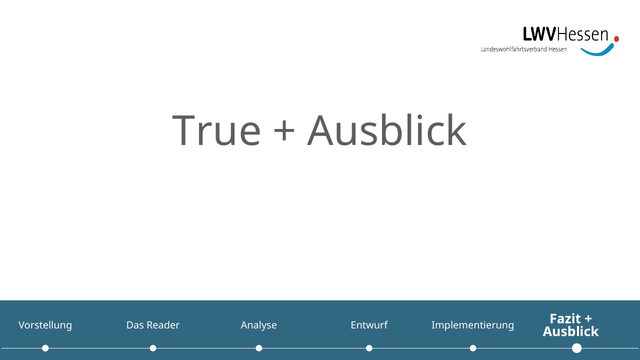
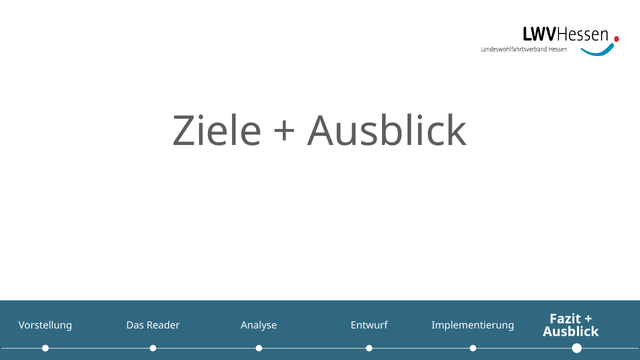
True: True -> Ziele (217, 131)
